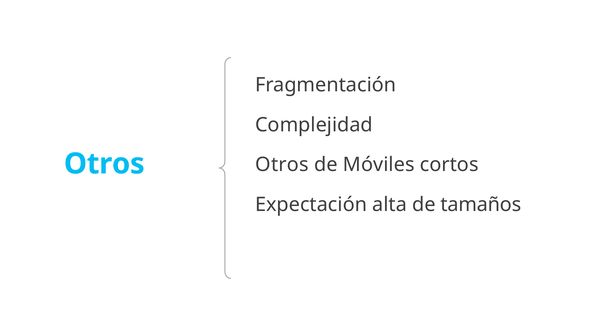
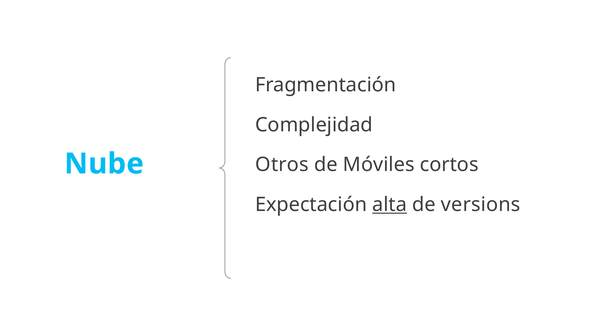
Otros: Otros -> Nube (104, 164)
alta underline: none -> present (390, 204)
tamaños: tamaños -> versions (481, 204)
